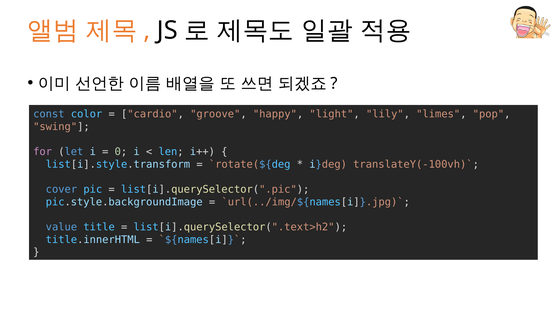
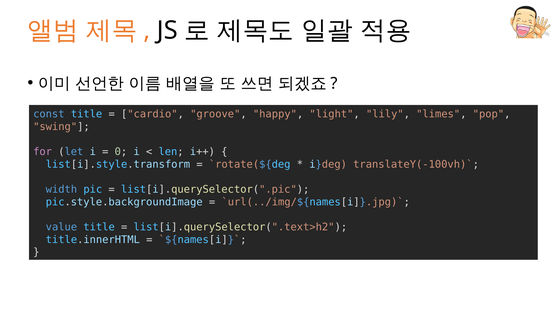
const color: color -> title (87, 114)
cover: cover -> width (61, 189)
